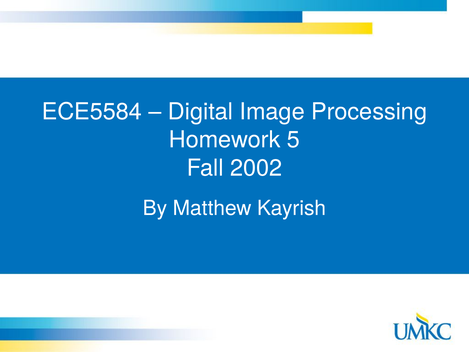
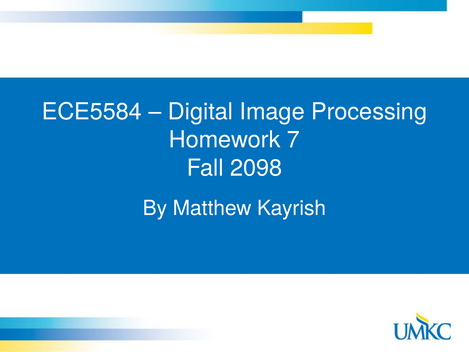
5: 5 -> 7 (293, 140)
2002: 2002 -> 2098 (256, 168)
